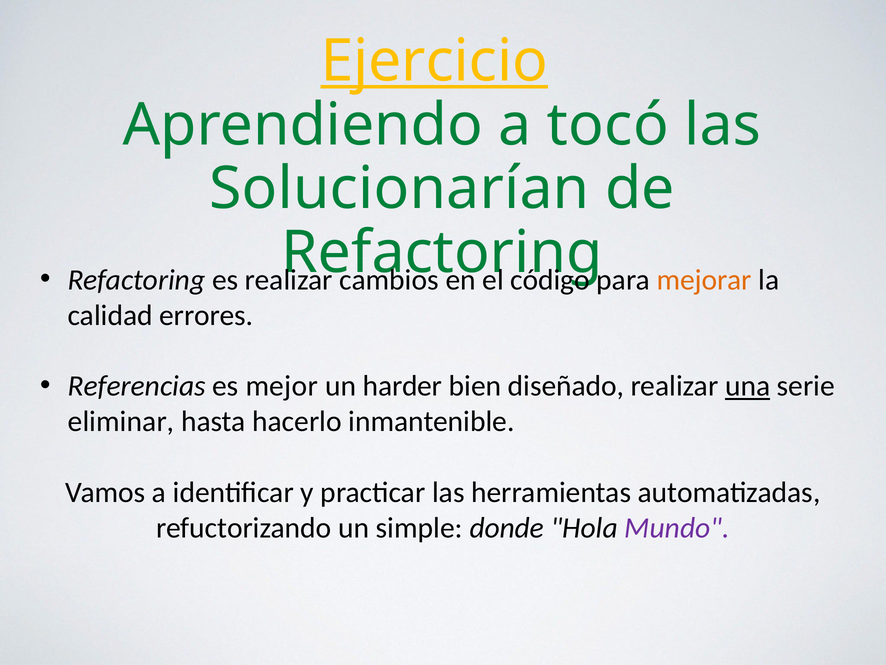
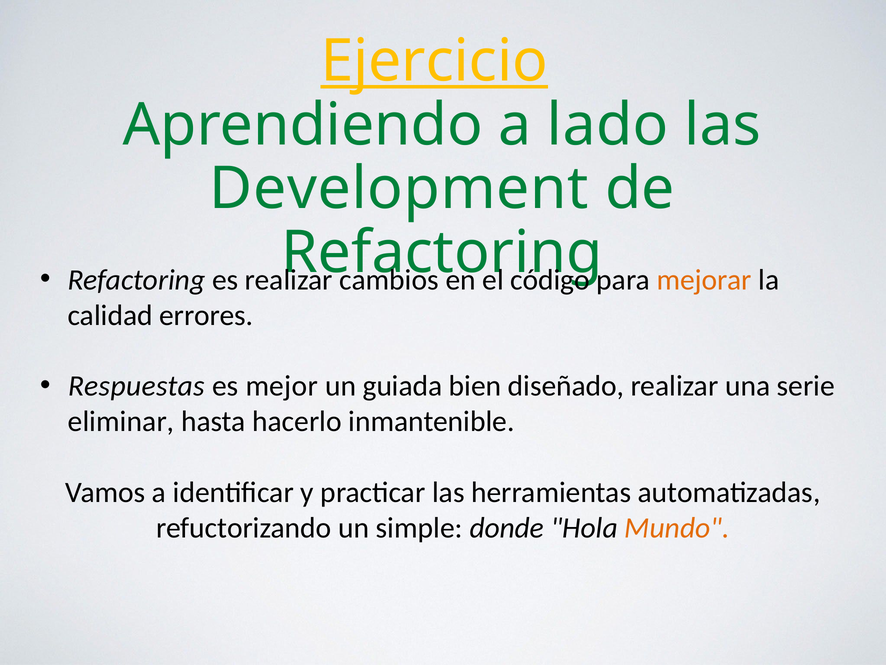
tocó: tocó -> lado (608, 125)
Solucionarían: Solucionarían -> Development (399, 189)
Referencias: Referencias -> Respuestas (137, 386)
harder: harder -> guiada (402, 386)
una underline: present -> none (748, 386)
Mundo colour: purple -> orange (677, 528)
